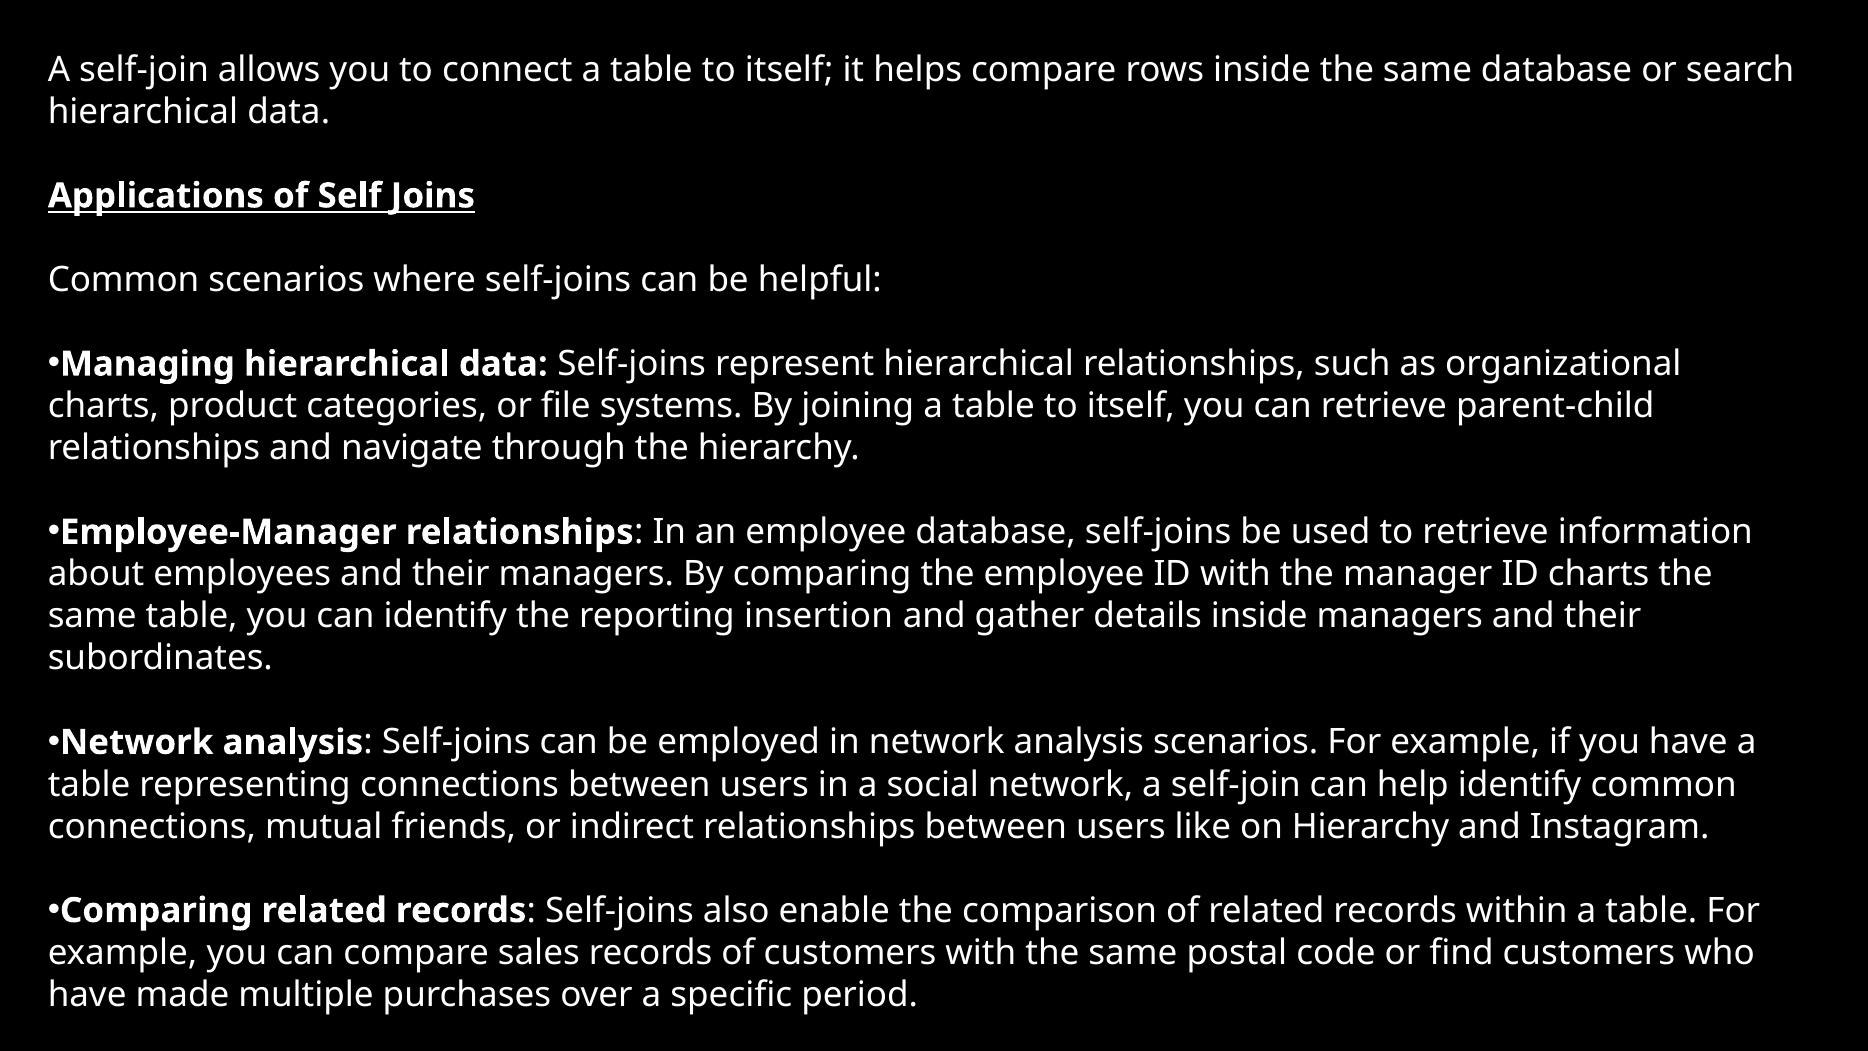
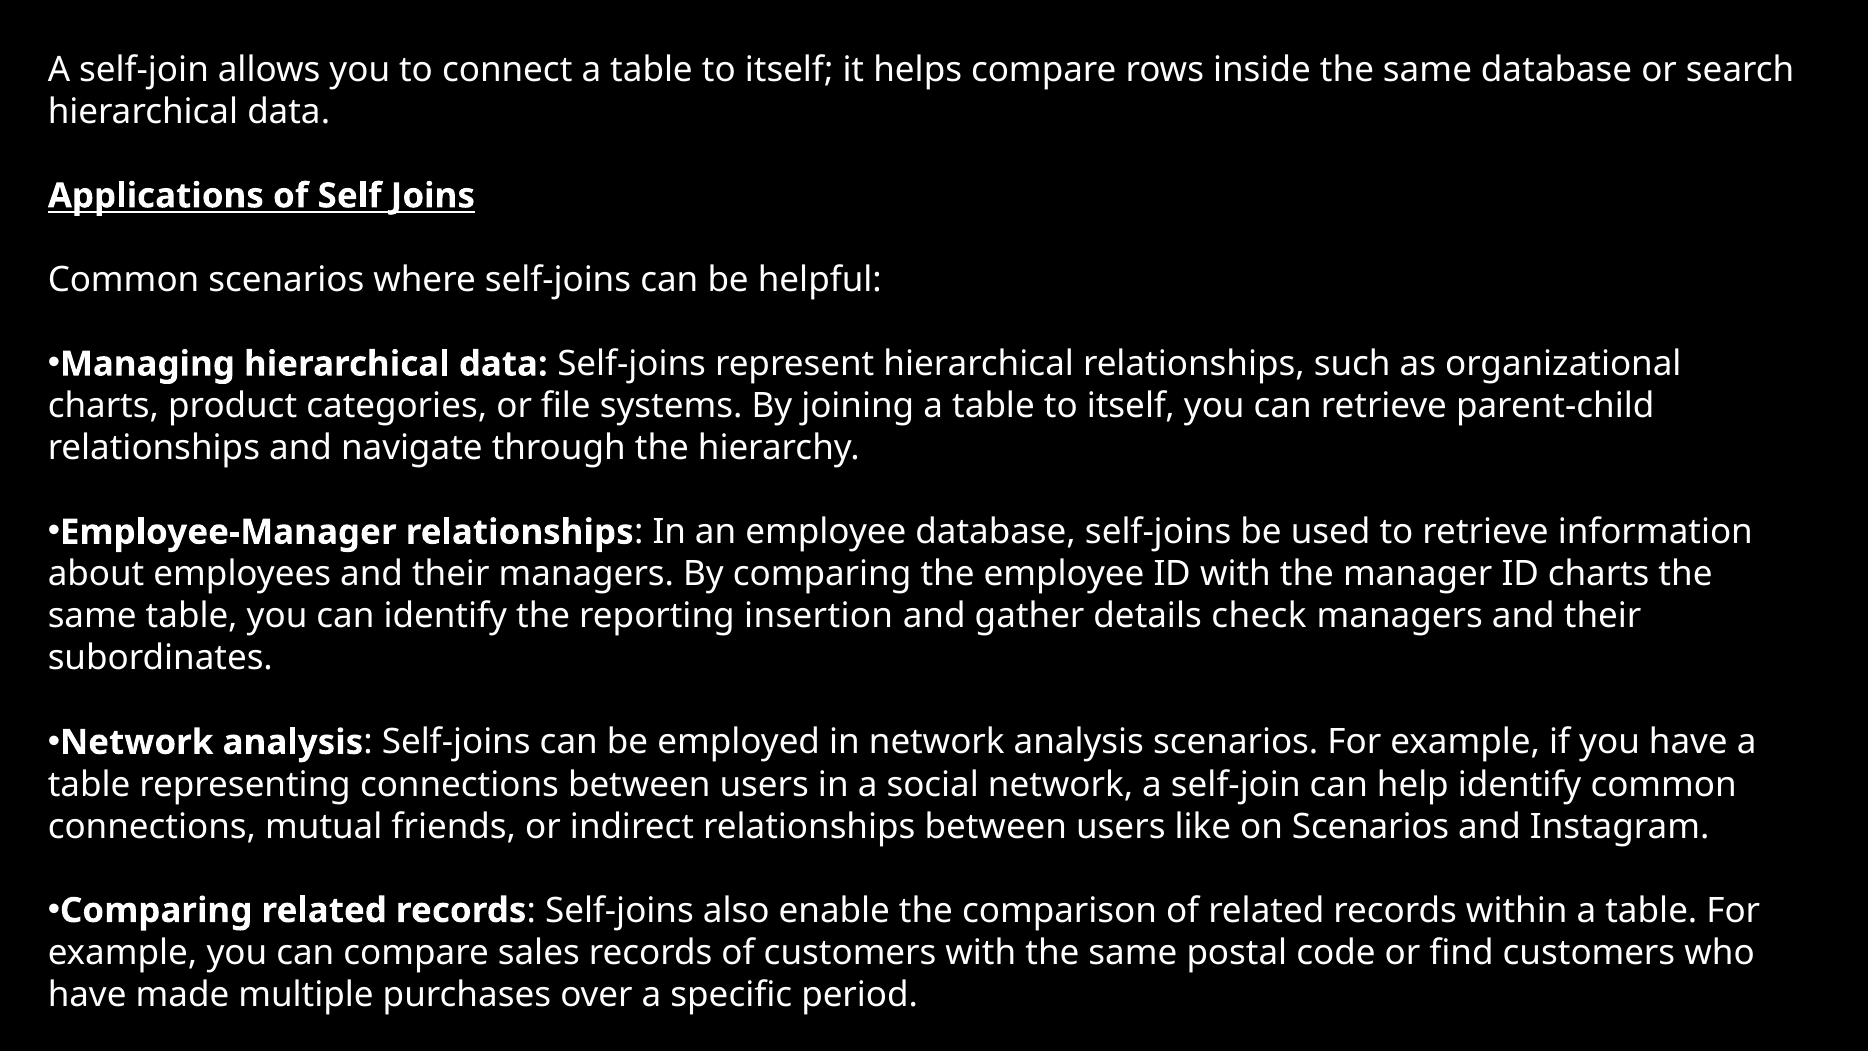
details inside: inside -> check (1259, 616)
on Hierarchy: Hierarchy -> Scenarios (1371, 826)
